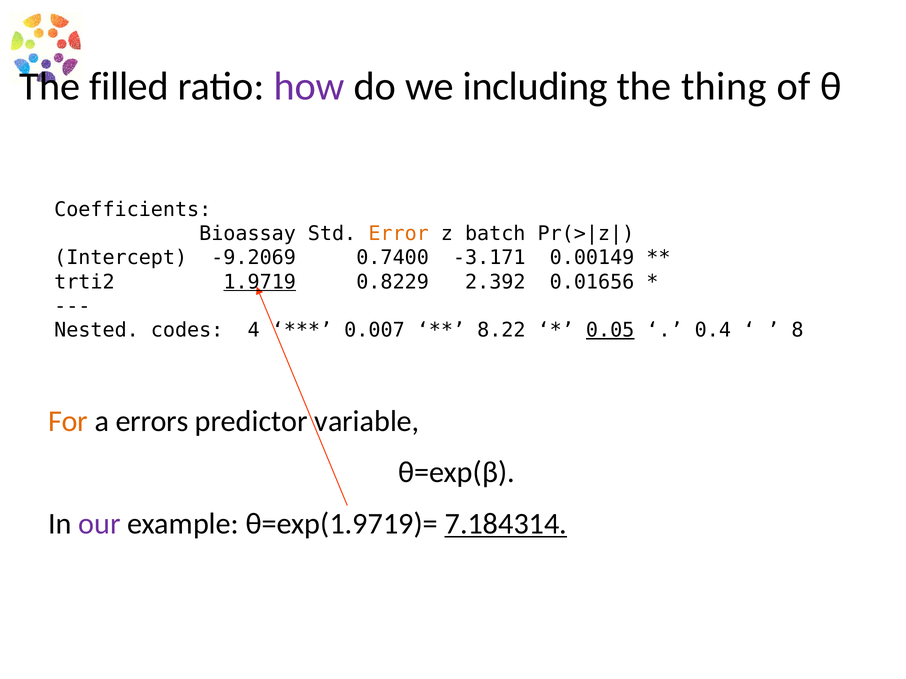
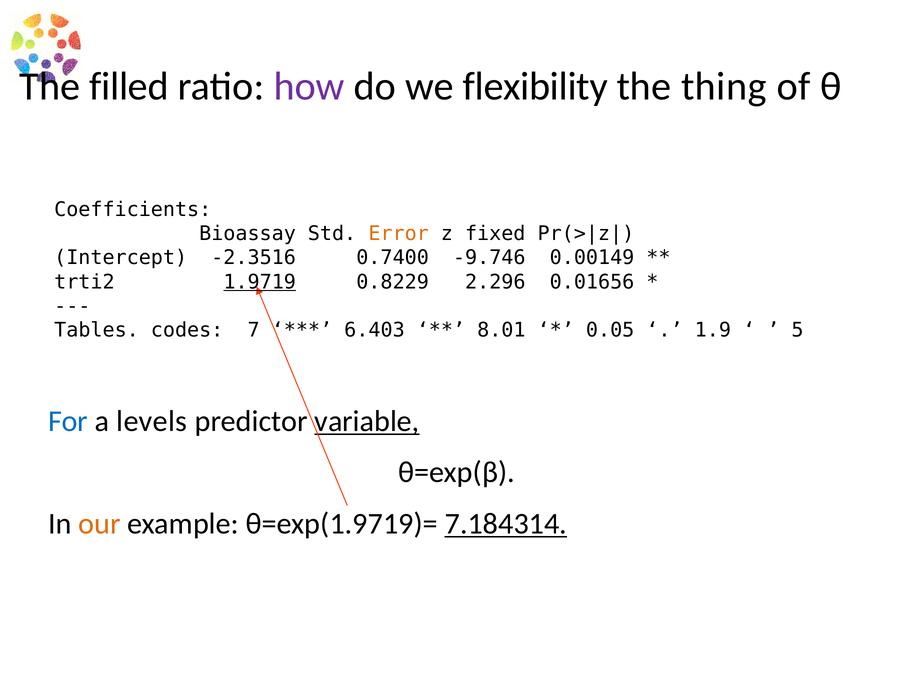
including: including -> flexibility (535, 87)
batch: batch -> fixed (495, 234)
-9.2069: -9.2069 -> -2.3516 (254, 258)
-3.171: -3.171 -> -9.746 (489, 258)
2.392: 2.392 -> 2.296 (495, 282)
Nested: Nested -> Tables (97, 330)
4: 4 -> 7 (254, 330)
0.007: 0.007 -> 6.403 (374, 330)
8.22: 8.22 -> 8.01 (501, 330)
0.05 underline: present -> none (610, 330)
0.4: 0.4 -> 1.9 (713, 330)
8: 8 -> 5 (797, 330)
For colour: orange -> blue (68, 422)
errors: errors -> levels (152, 422)
variable underline: none -> present (367, 422)
our colour: purple -> orange (99, 524)
